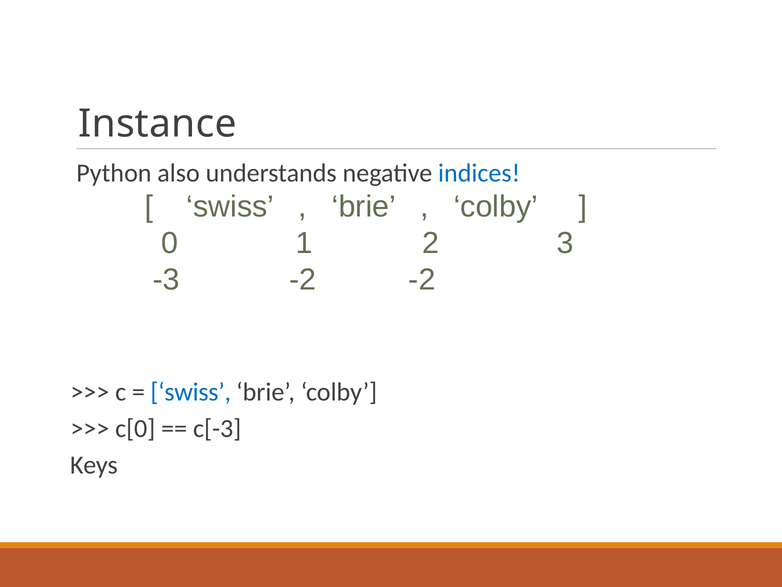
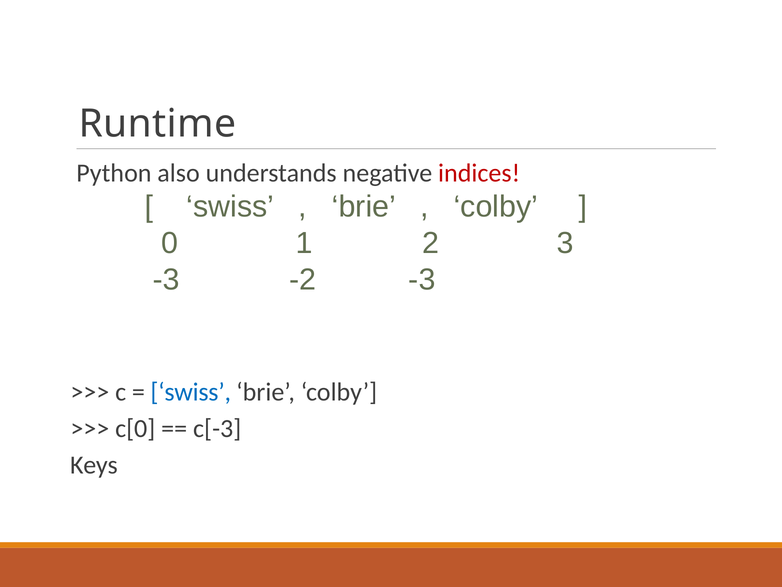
Instance: Instance -> Runtime (157, 124)
indices colour: blue -> red (479, 173)
-2 -2: -2 -> -3 (422, 280)
